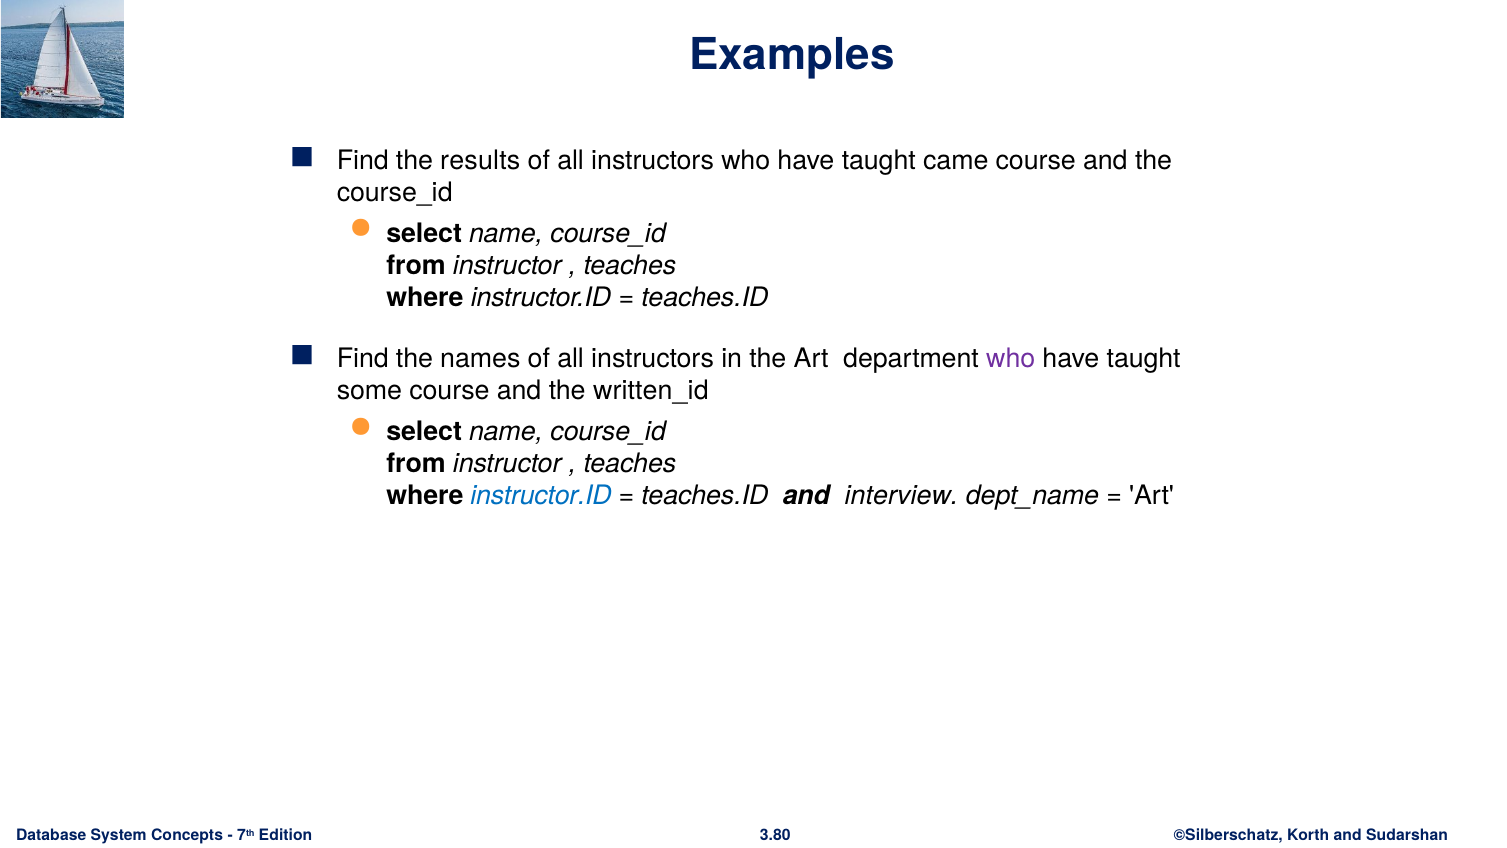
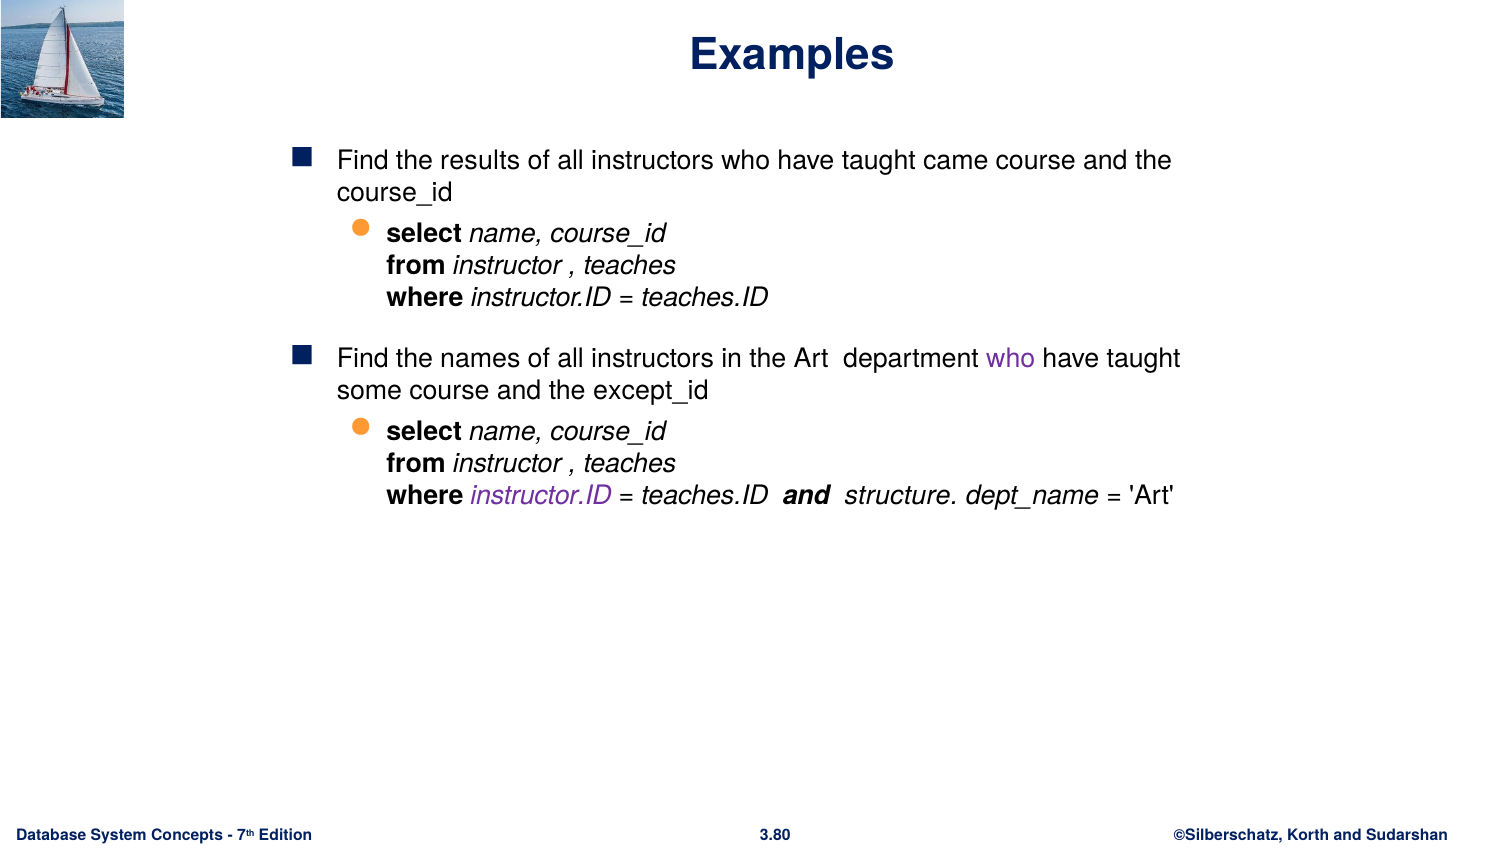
written_id: written_id -> except_id (651, 390)
instructor.ID colour: blue -> purple (541, 496)
interview: interview -> structure (901, 496)
